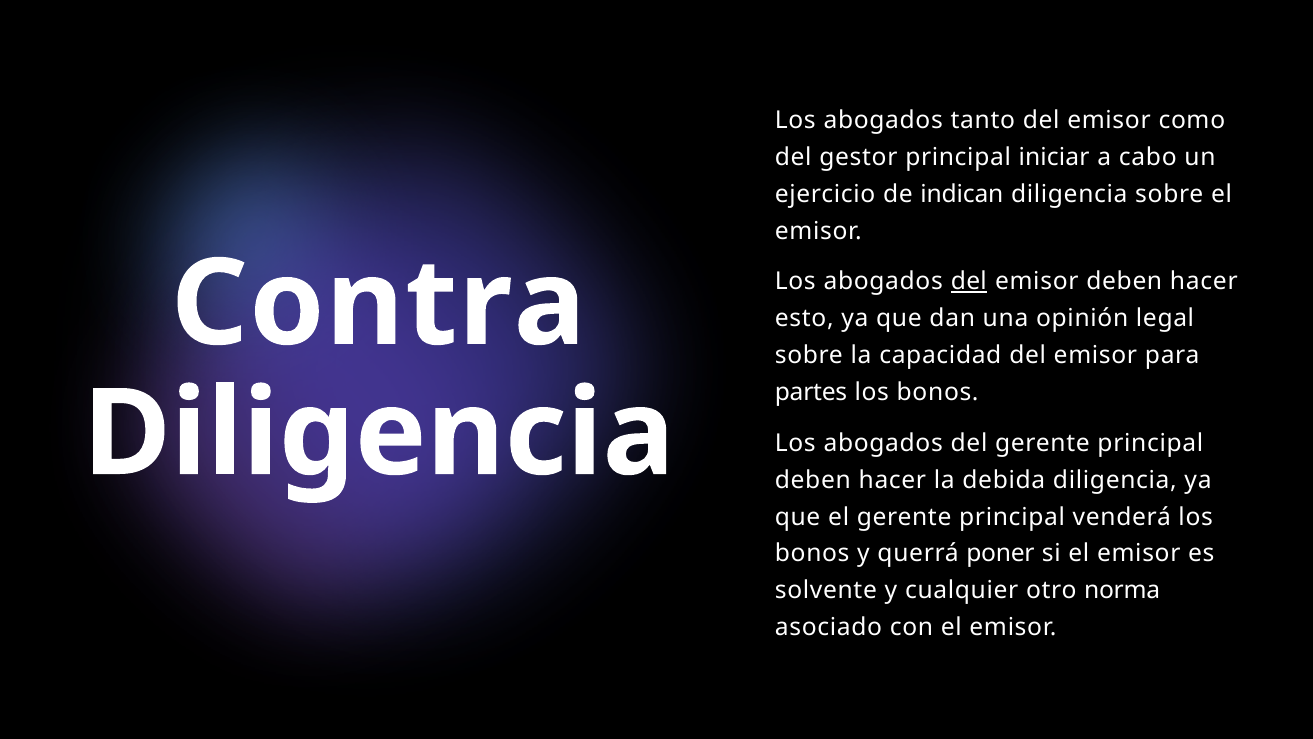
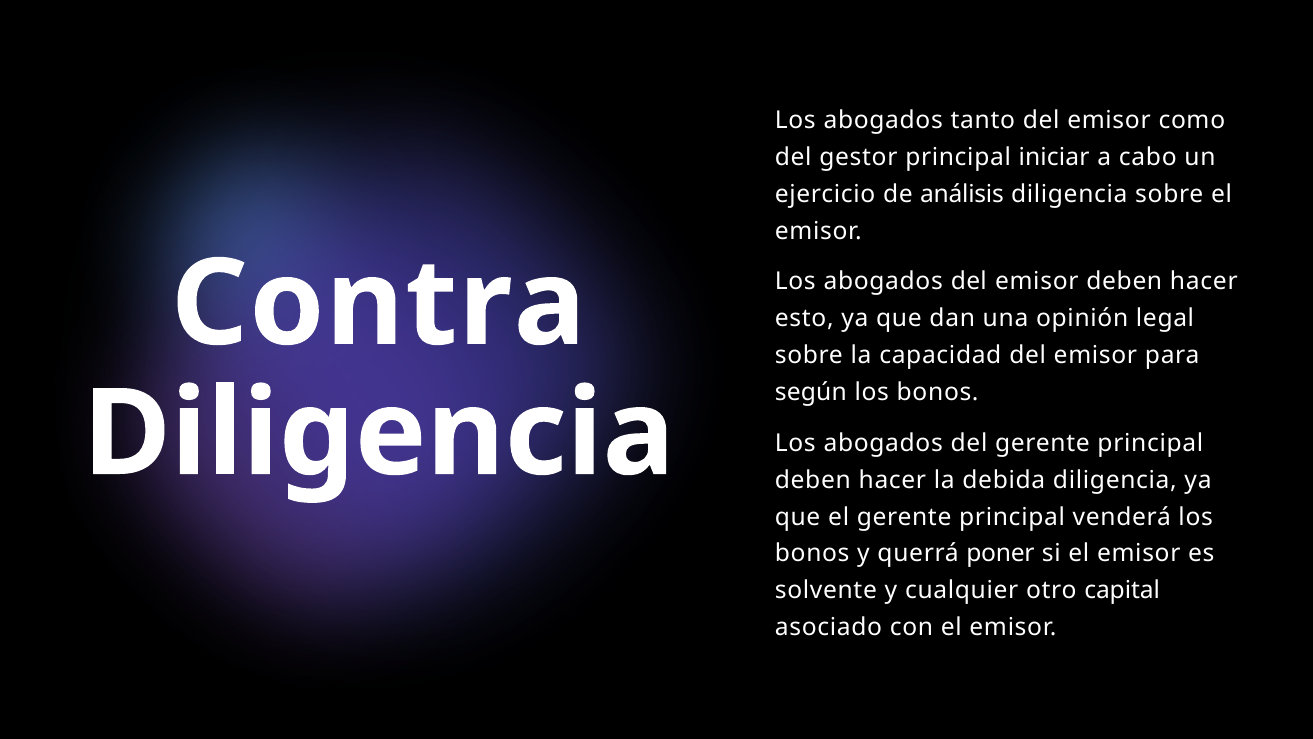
indican: indican -> análisis (962, 194)
del underline: present -> none (969, 281)
partes: partes -> según (811, 392)
norma: norma -> capital (1122, 590)
